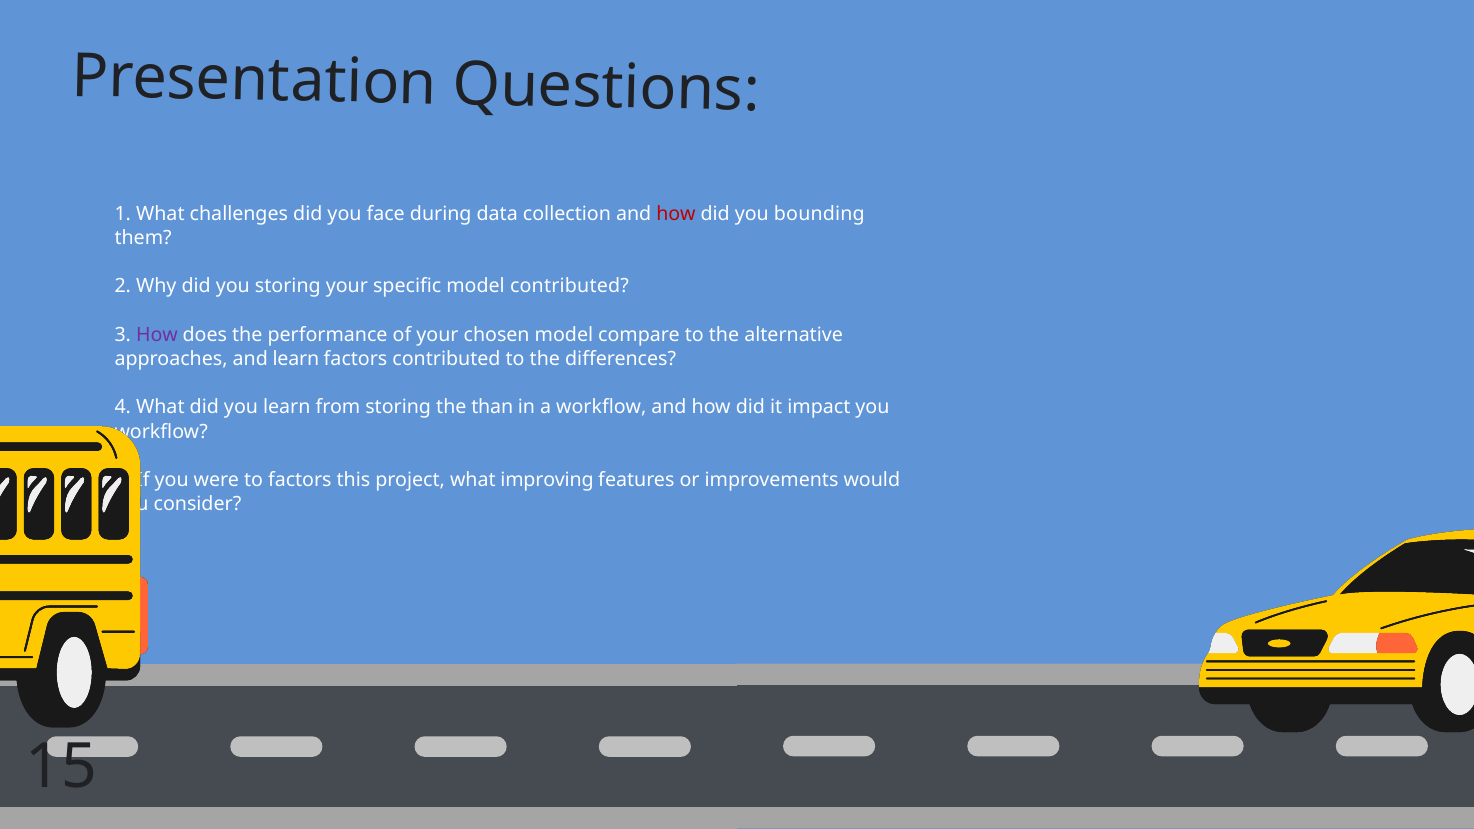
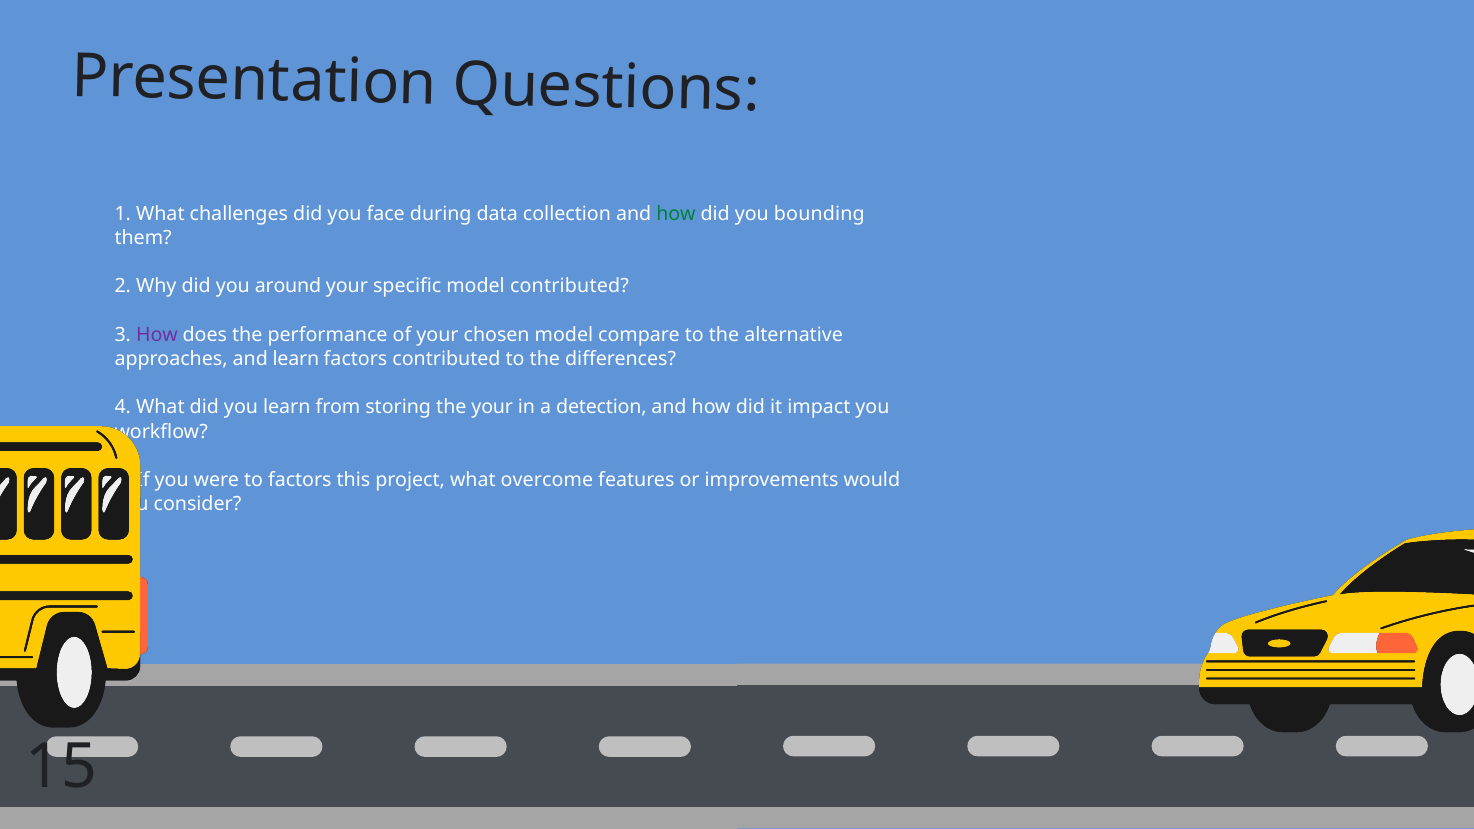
how colour: red -> green (676, 214)
you storing: storing -> around (288, 286)
the than: than -> your (492, 407)
a workflow: workflow -> detection (601, 407)
improving: improving -> overcome (547, 480)
